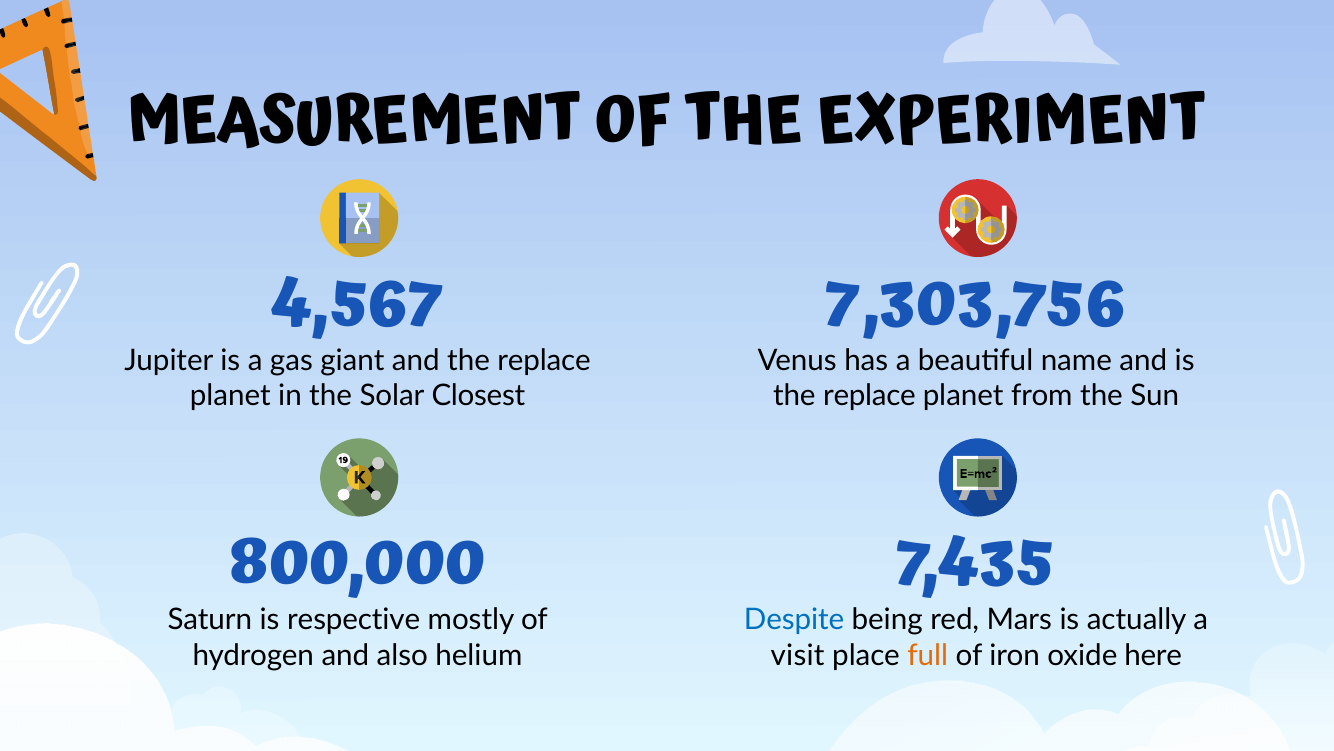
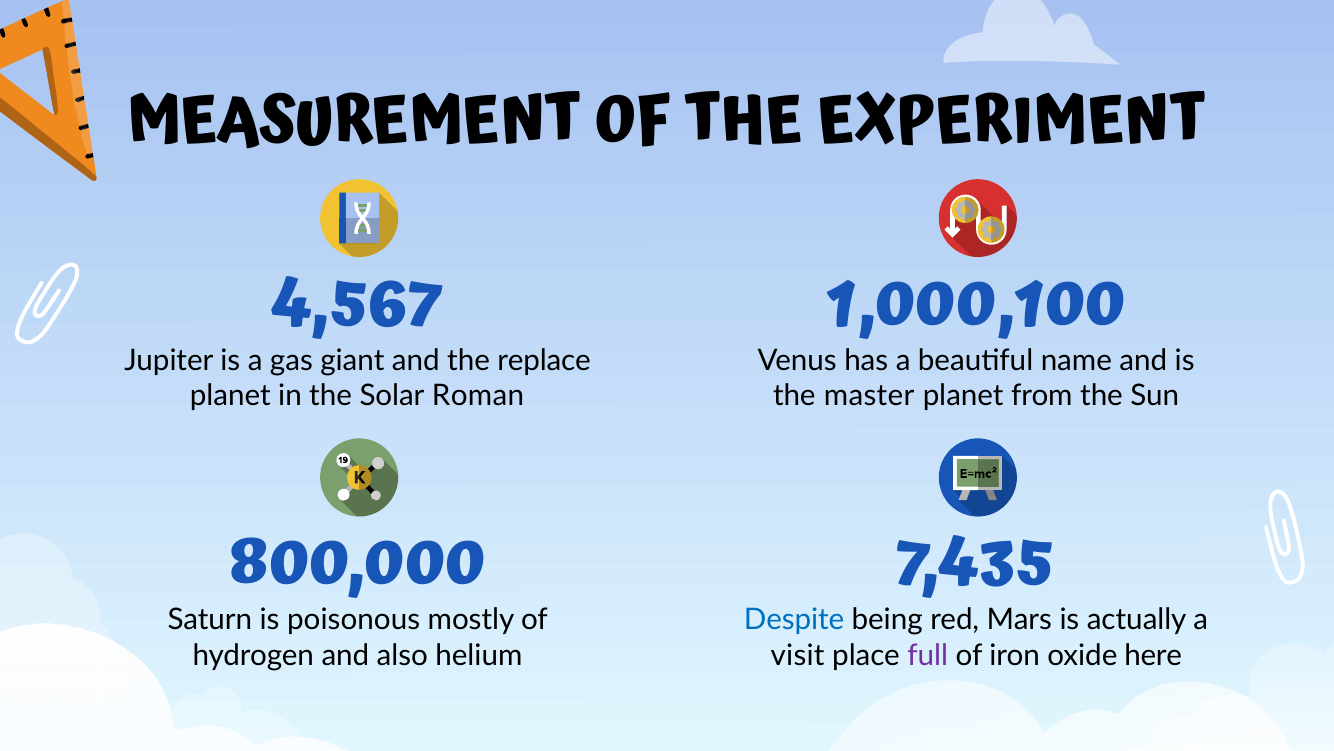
7,303,756: 7,303,756 -> 1,000,100 (976, 303)
Closest: Closest -> Roman (478, 396)
replace: replace -> master (869, 396)
respective: respective -> poisonous (354, 619)
full colour: orange -> purple (928, 655)
